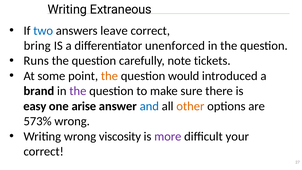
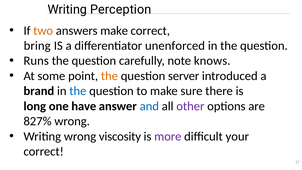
Extraneous: Extraneous -> Perception (121, 9)
two colour: blue -> orange (43, 31)
answers leave: leave -> make (114, 31)
tickets: tickets -> knows (212, 61)
would: would -> server (184, 76)
the colour: purple -> blue (78, 91)
easy: easy -> long (35, 106)
arise: arise -> have (84, 106)
other colour: orange -> purple (190, 106)
573%: 573% -> 827% (38, 121)
